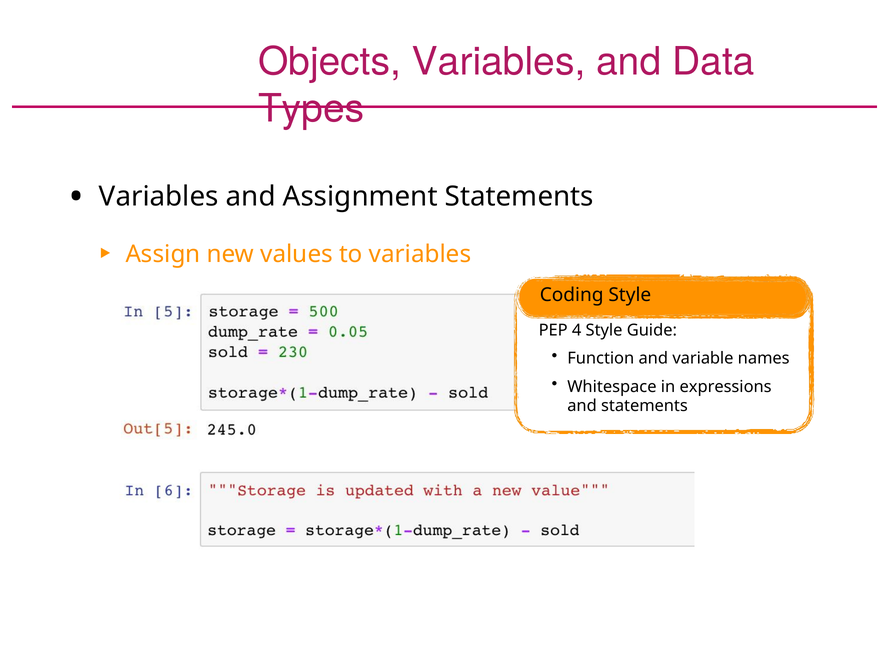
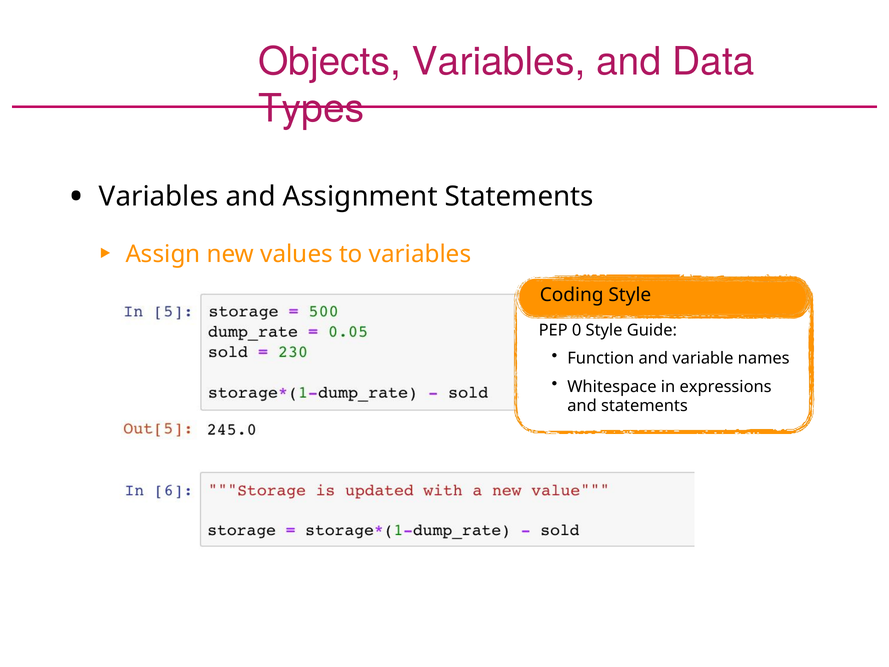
4: 4 -> 0 (577, 330)
